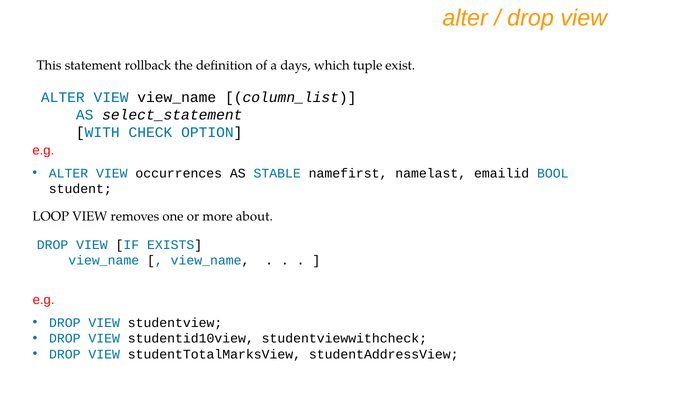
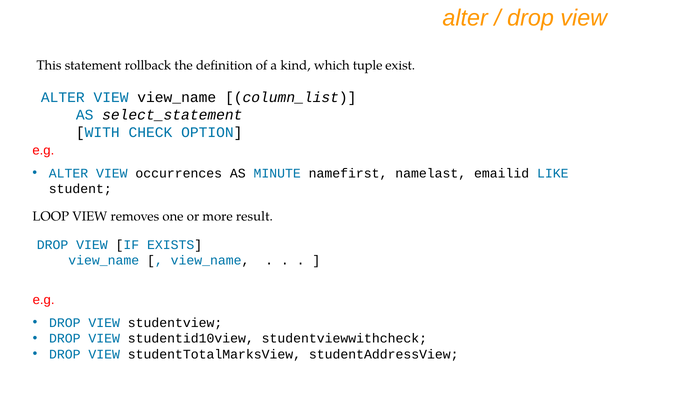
days: days -> kind (295, 66)
STABLE: STABLE -> MINUTE (277, 173)
BOOL: BOOL -> LIKE (553, 173)
about: about -> result (254, 216)
